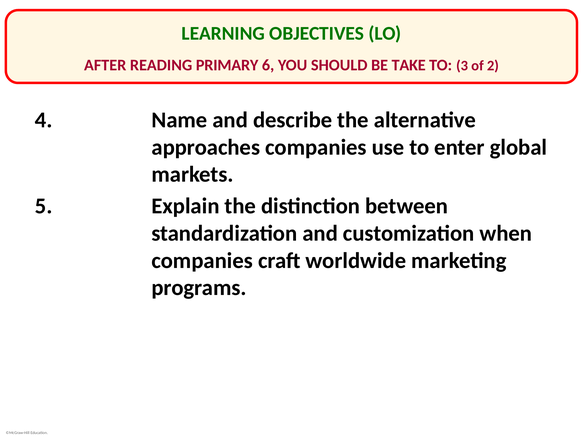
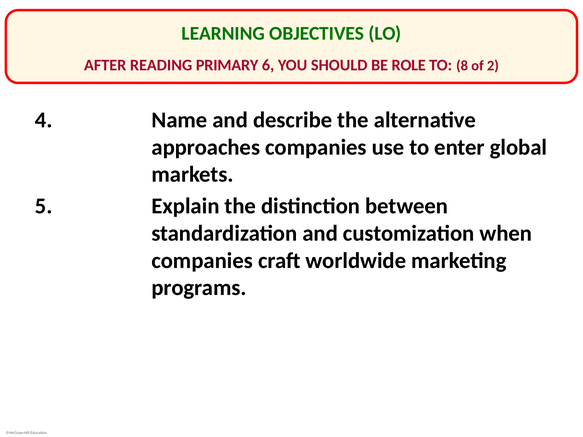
TAKE: TAKE -> ROLE (409, 65)
3: 3 -> 8 (462, 66)
